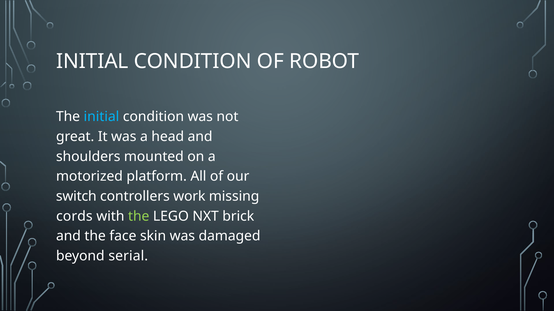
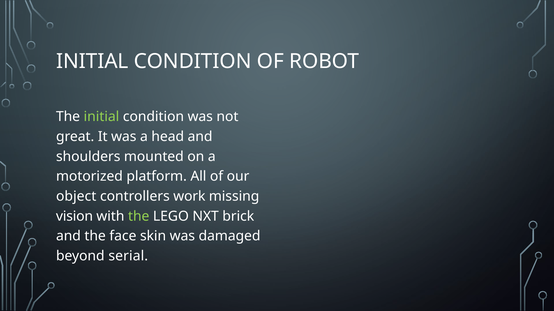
initial colour: light blue -> light green (101, 117)
switch: switch -> object (76, 197)
cords: cords -> vision (74, 217)
